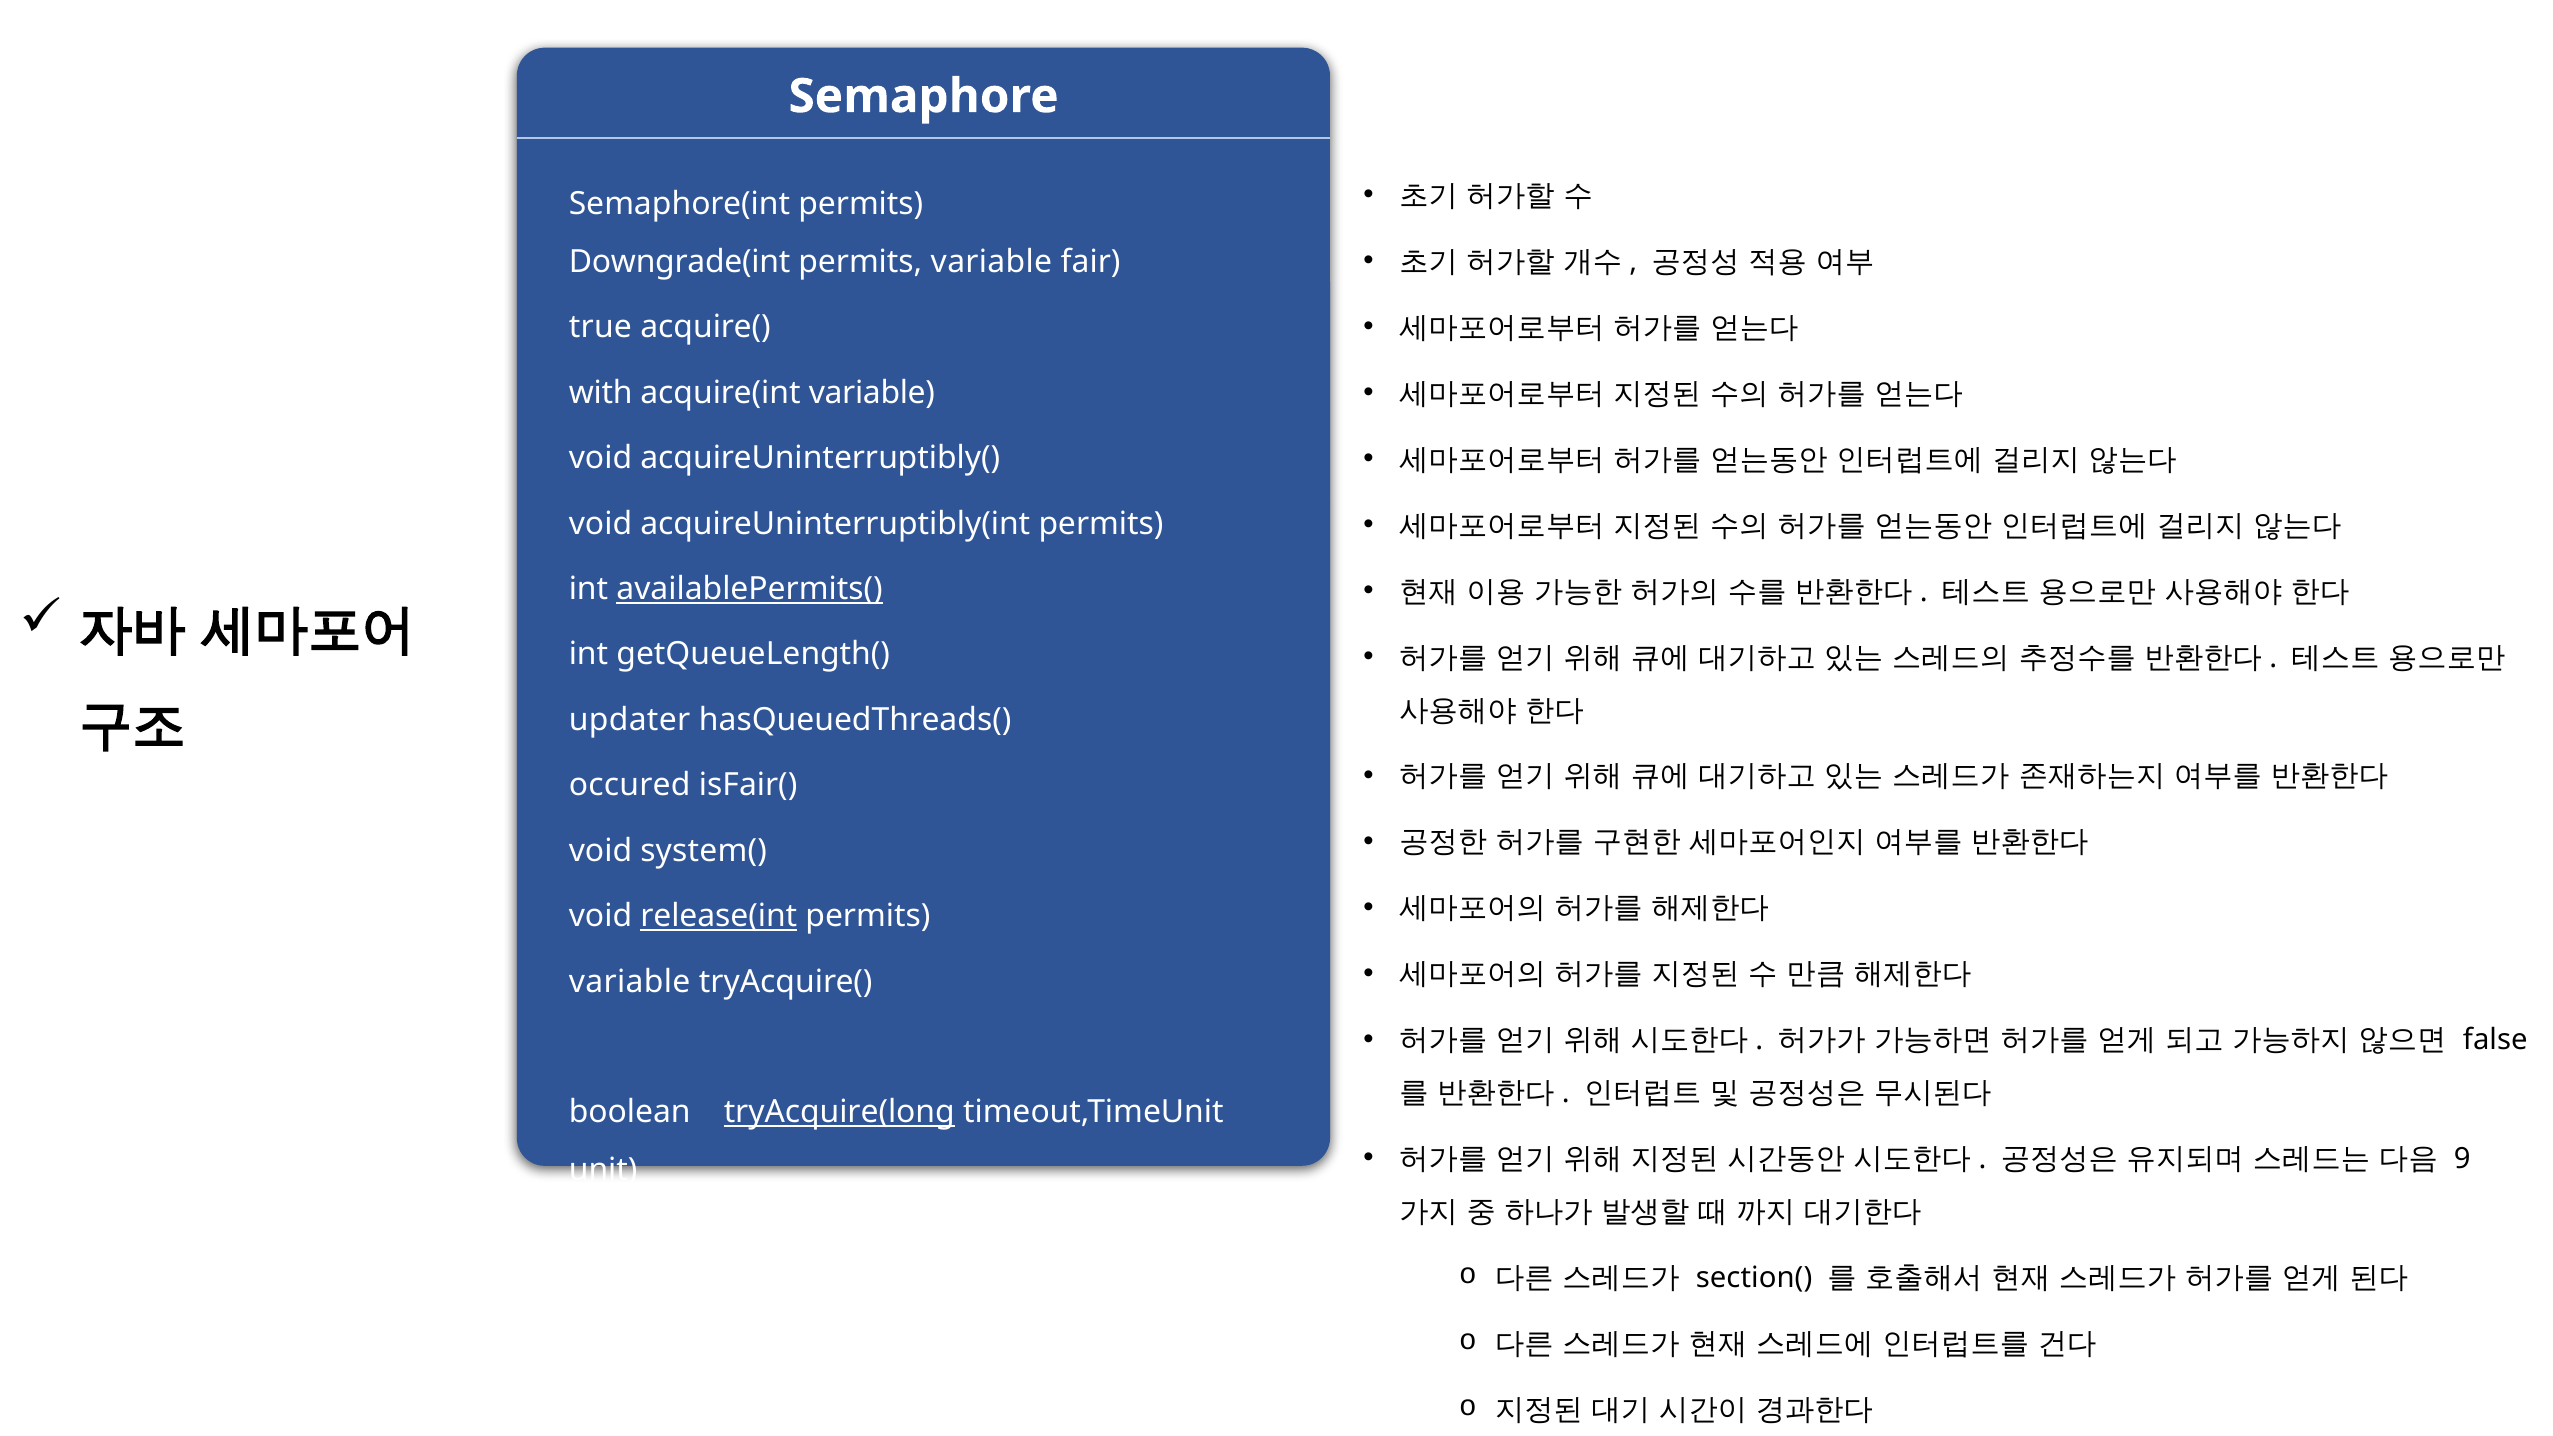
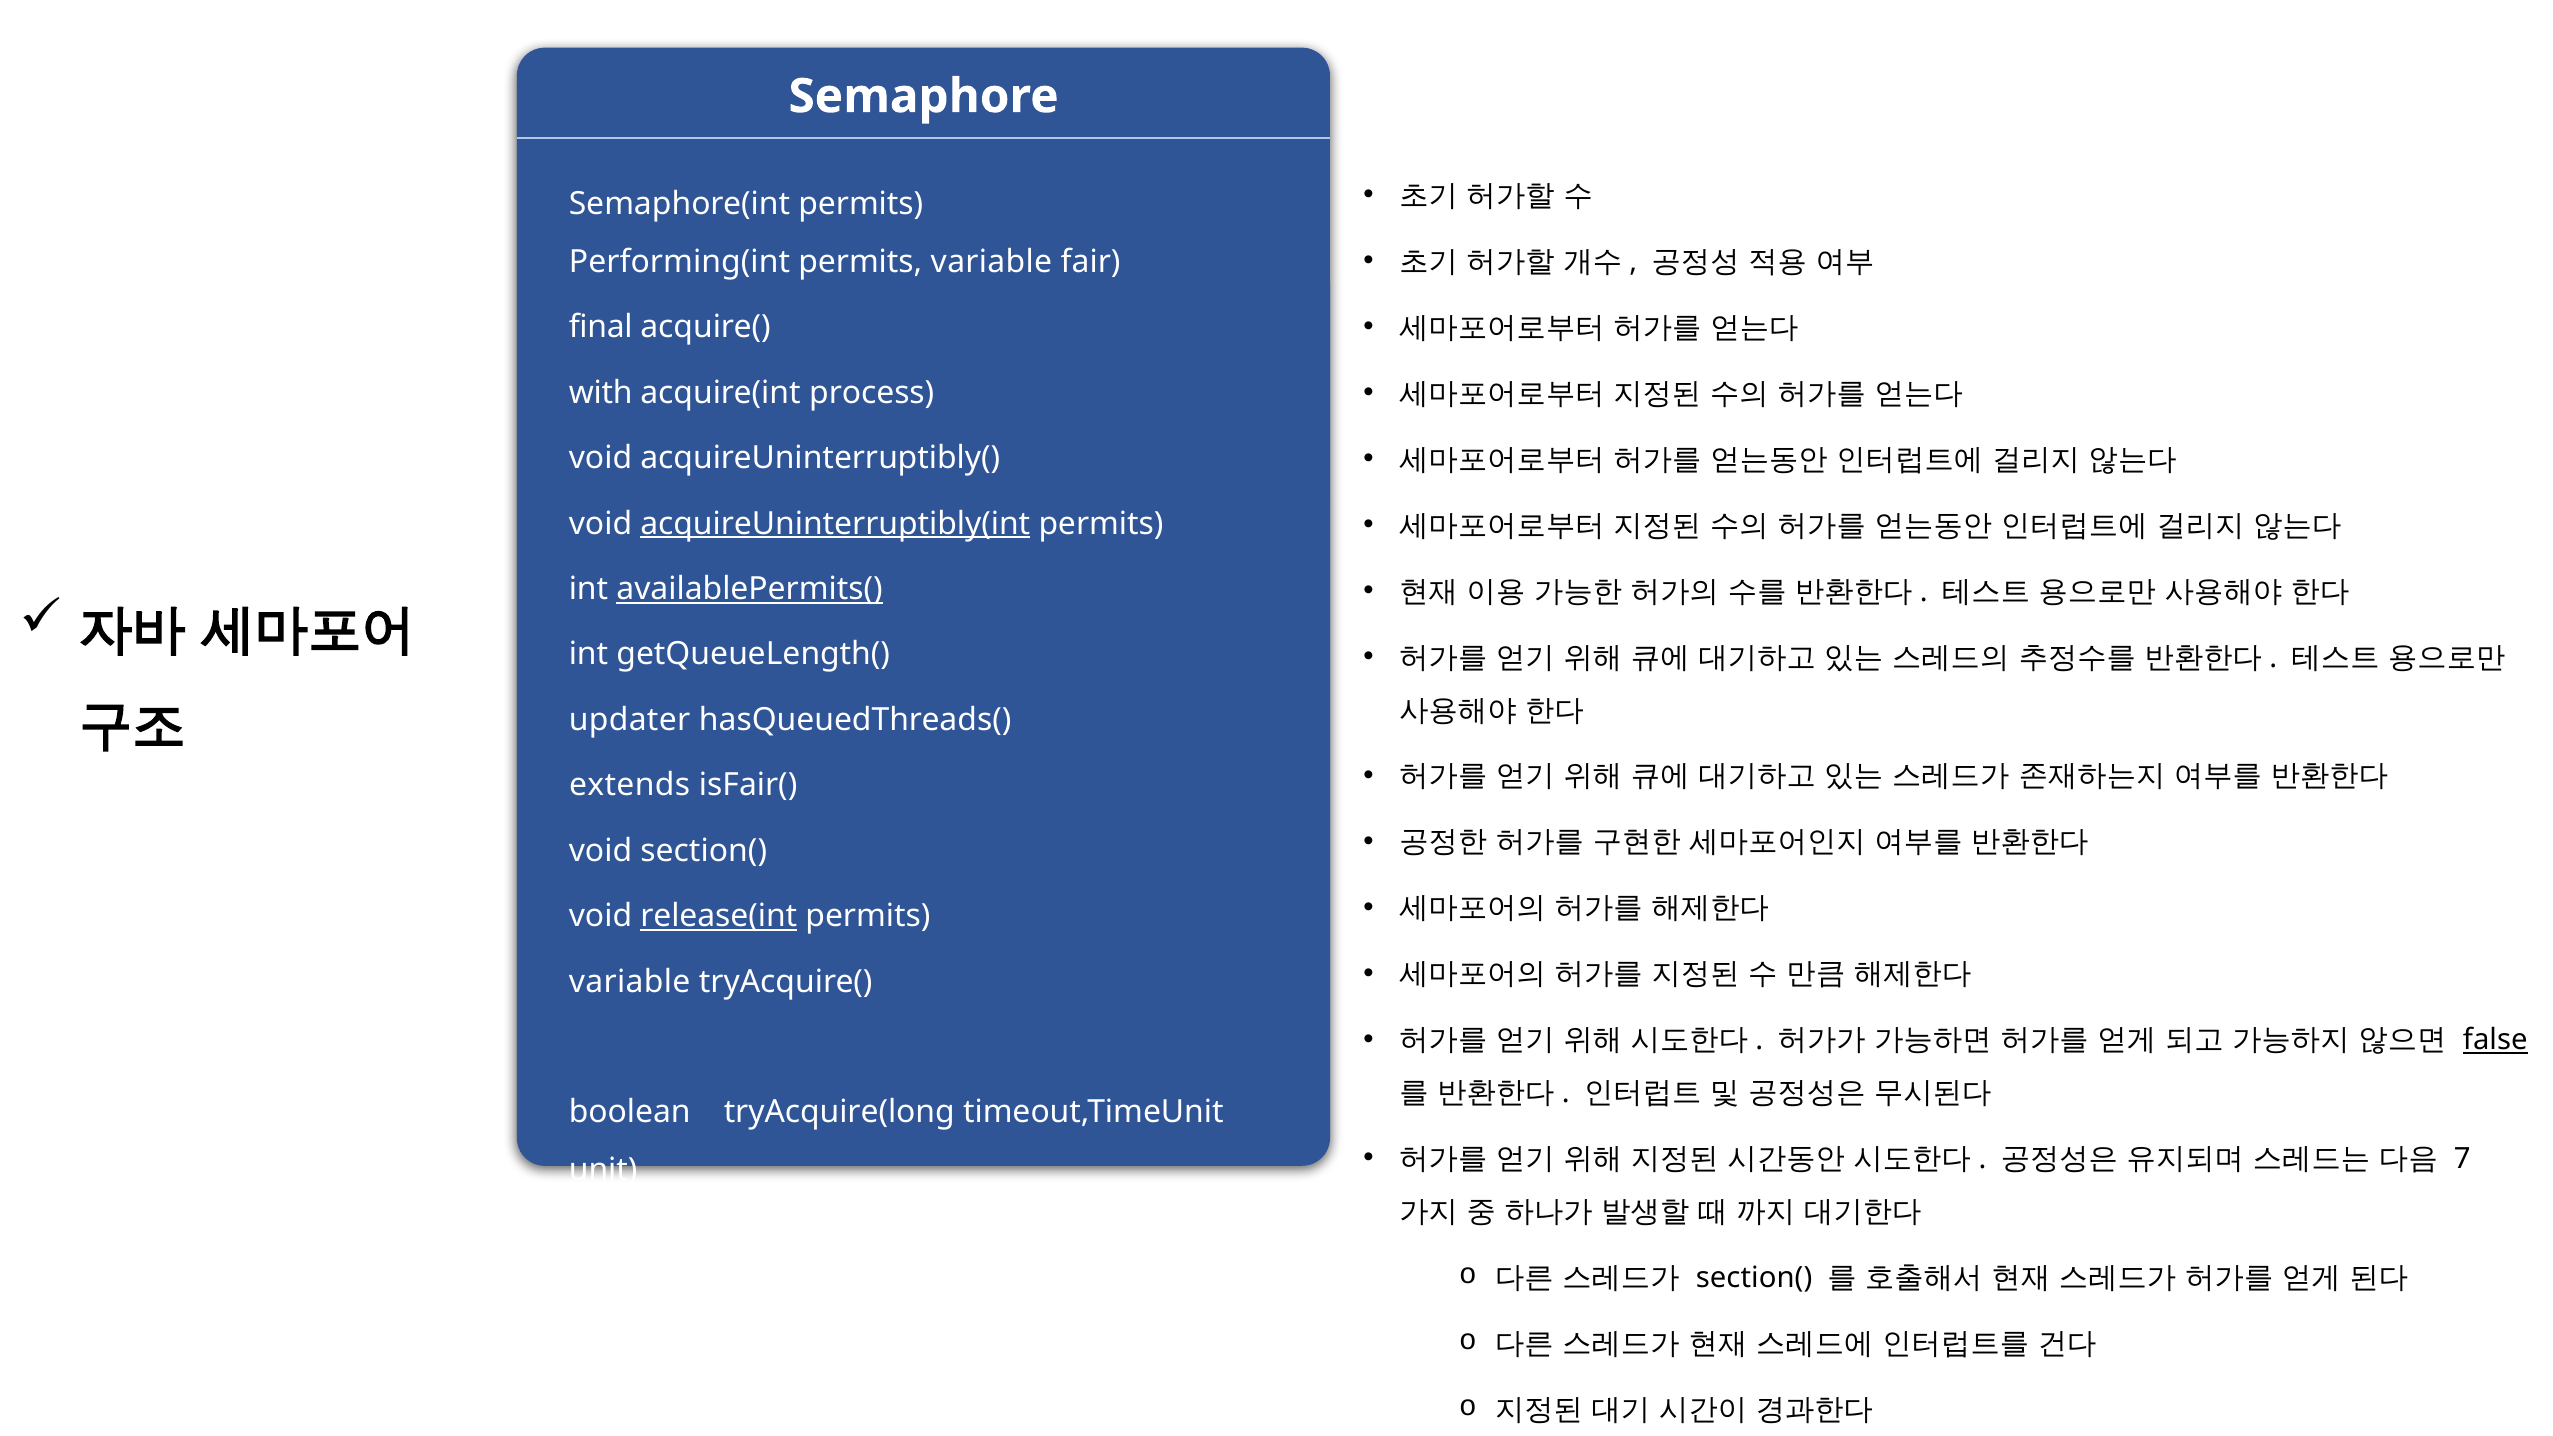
Downgrade(int: Downgrade(int -> Performing(int (679, 262)
true: true -> final (601, 327)
acquire(int variable: variable -> process (872, 393)
acquireUninterruptibly(int underline: none -> present (835, 524)
occured: occured -> extends (630, 785)
void system(: system( -> section( (704, 851)
false underline: none -> present (2495, 1040)
tryAcquire(long underline: present -> none (839, 1112)
9: 9 -> 7 (2462, 1159)
